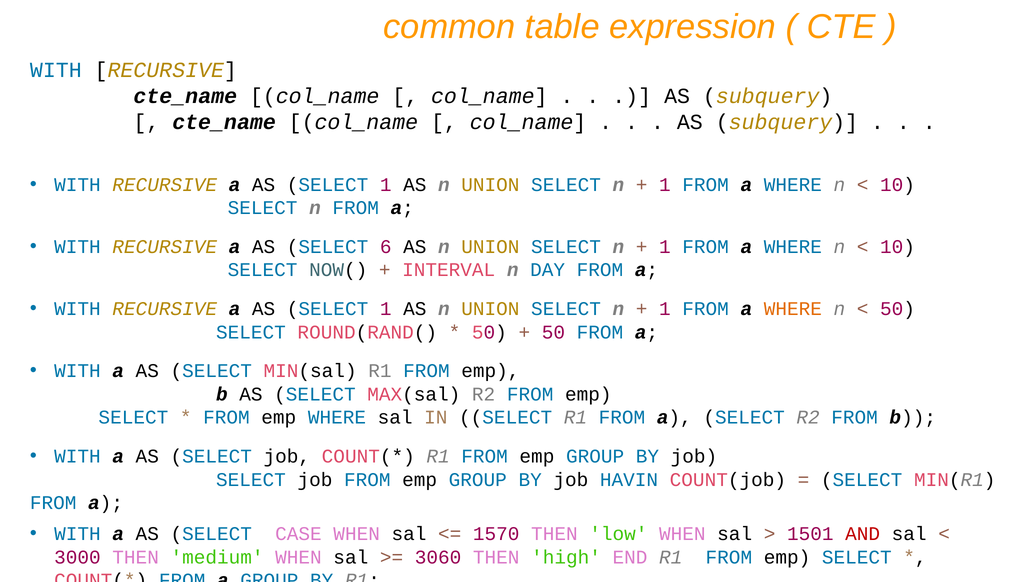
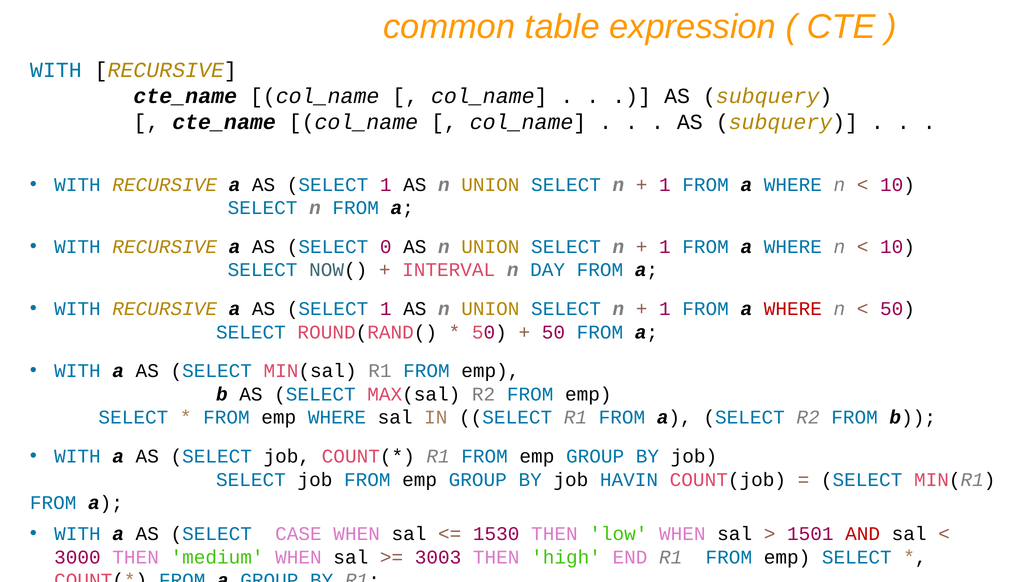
6: 6 -> 0 (386, 247)
WHERE colour: orange -> red (793, 309)
1570: 1570 -> 1530 (496, 534)
3060: 3060 -> 3003 (438, 557)
